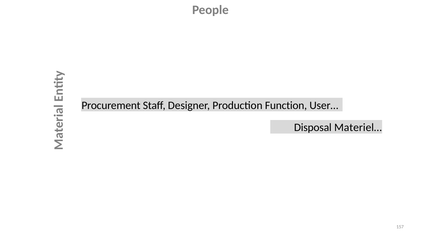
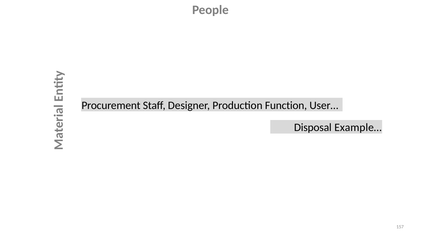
Materiel…: Materiel… -> Example… (358, 128)
